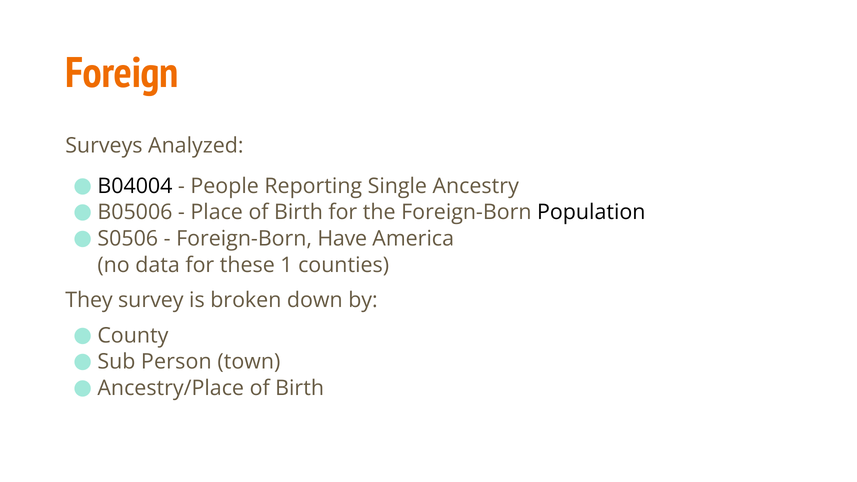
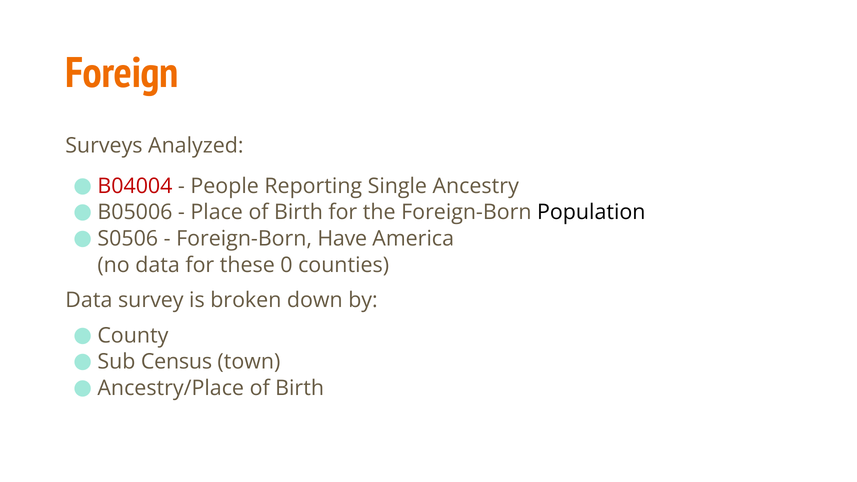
B04004 colour: black -> red (135, 186)
1: 1 -> 0 (286, 265)
They: They -> Data (89, 300)
Person: Person -> Census (177, 362)
